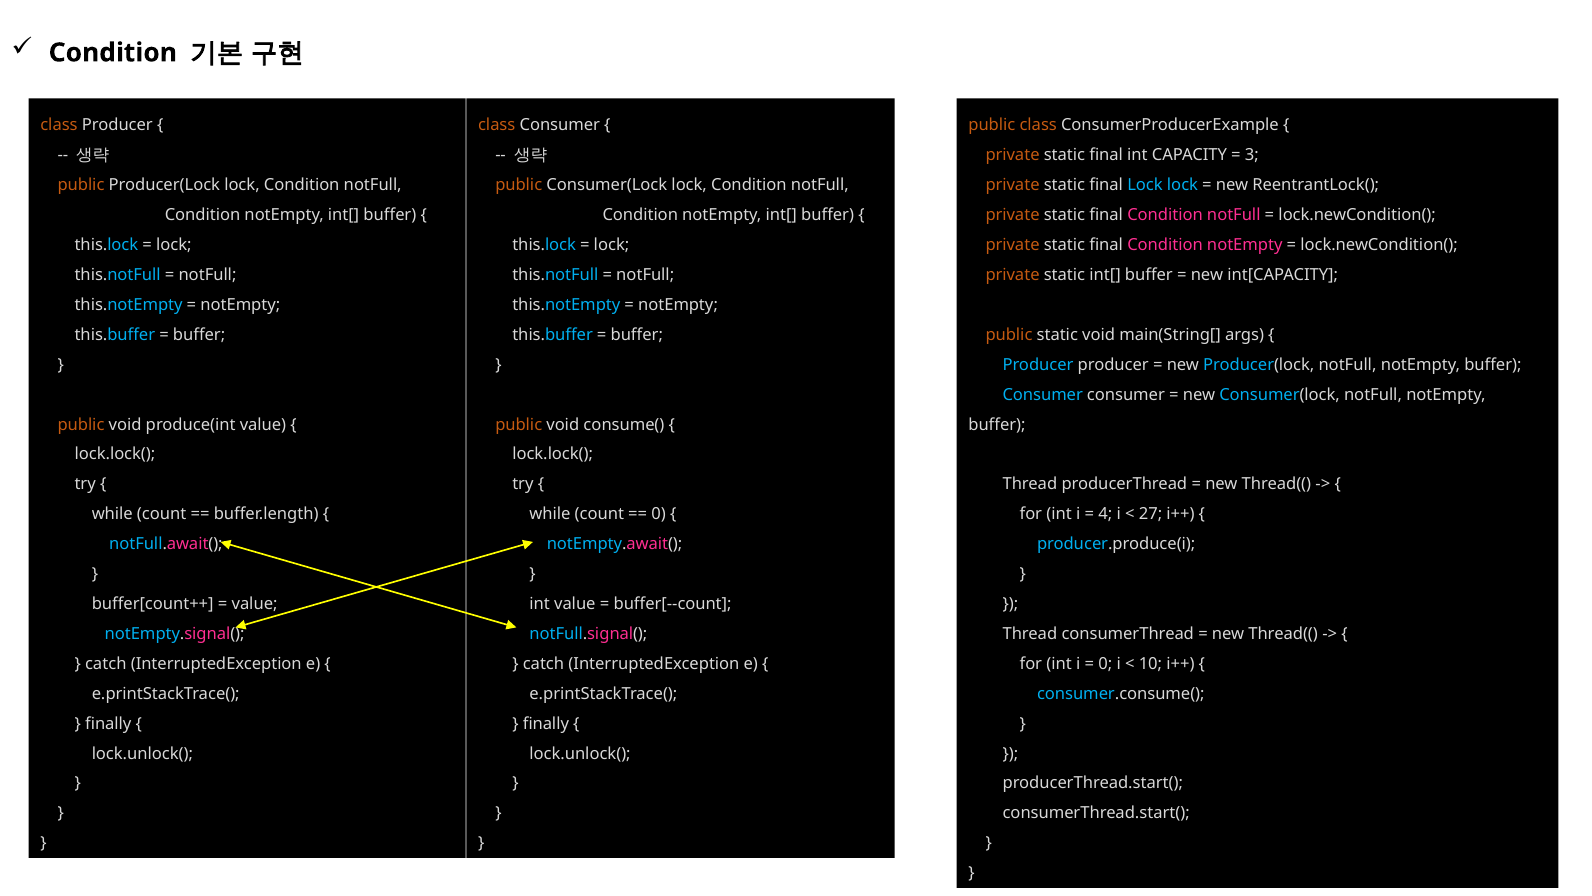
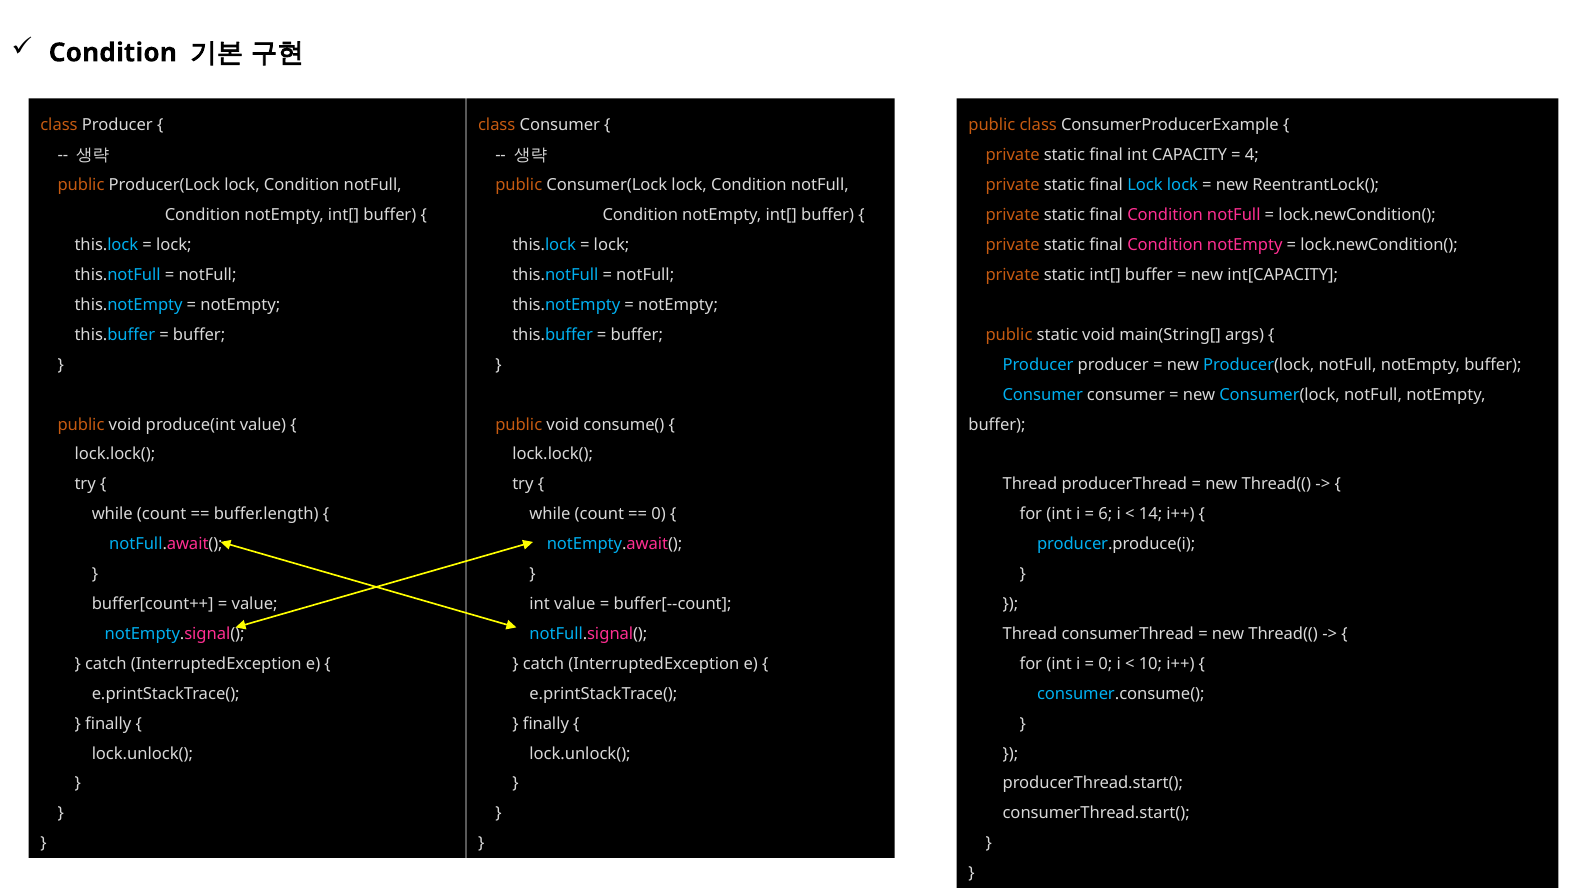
3: 3 -> 4 (1252, 155)
4: 4 -> 6 (1105, 514)
27: 27 -> 14 (1151, 514)
